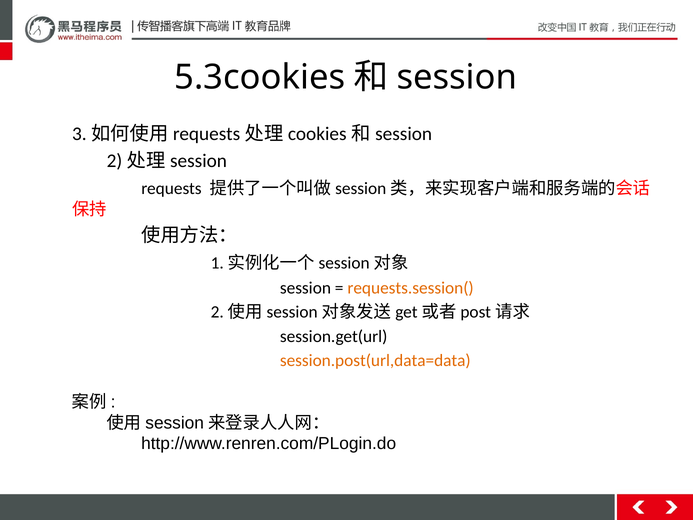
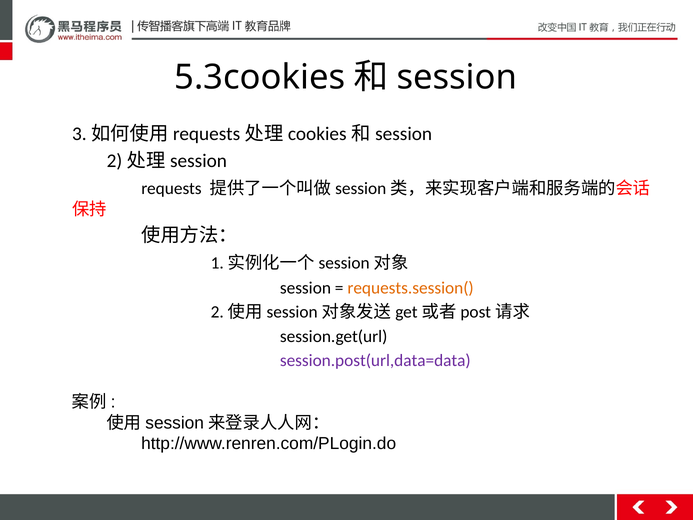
session.post(url,data=data colour: orange -> purple (375, 361)
